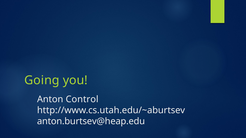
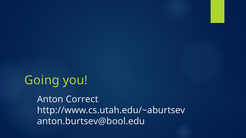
Control: Control -> Correct (82, 99)
anton.burtsev@heap.edu: anton.burtsev@heap.edu -> anton.burtsev@bool.edu (91, 122)
